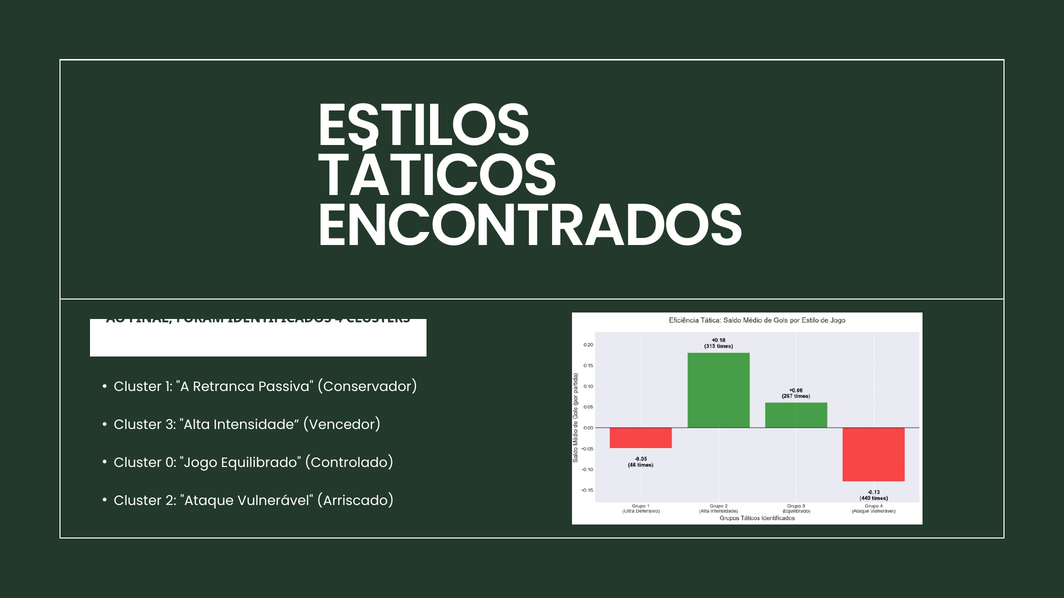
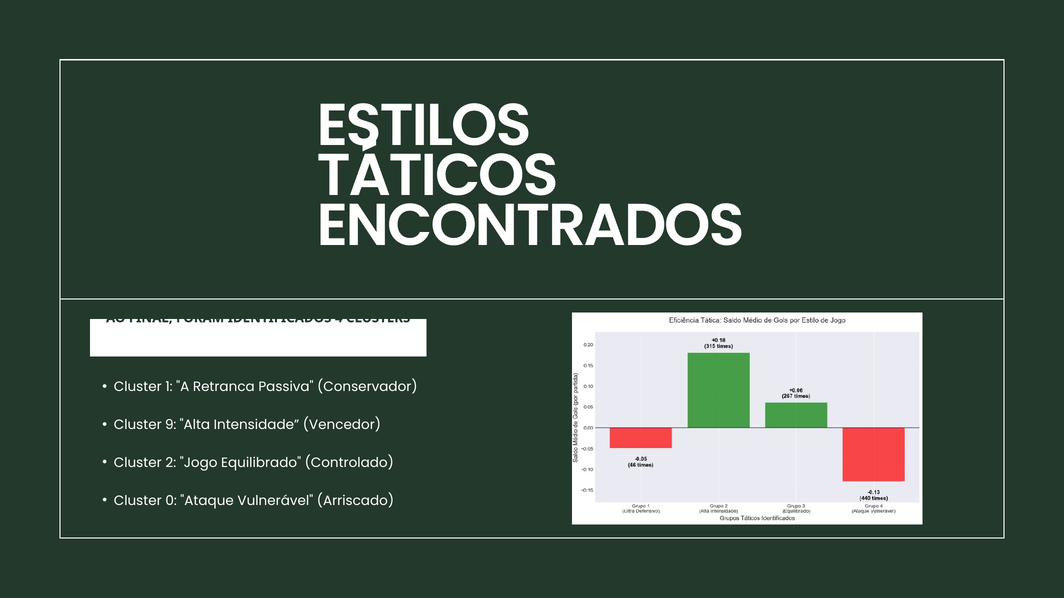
3: 3 -> 9 (171, 425)
0: 0 -> 2 (171, 463)
2: 2 -> 0 (171, 501)
